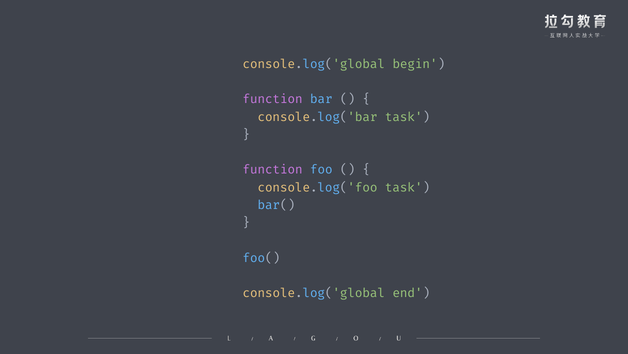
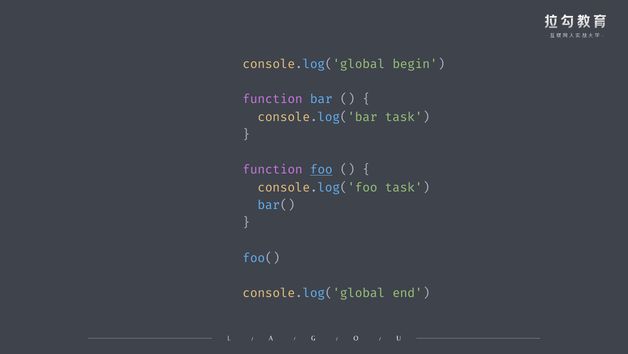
foo underline: none -> present (321, 170)
